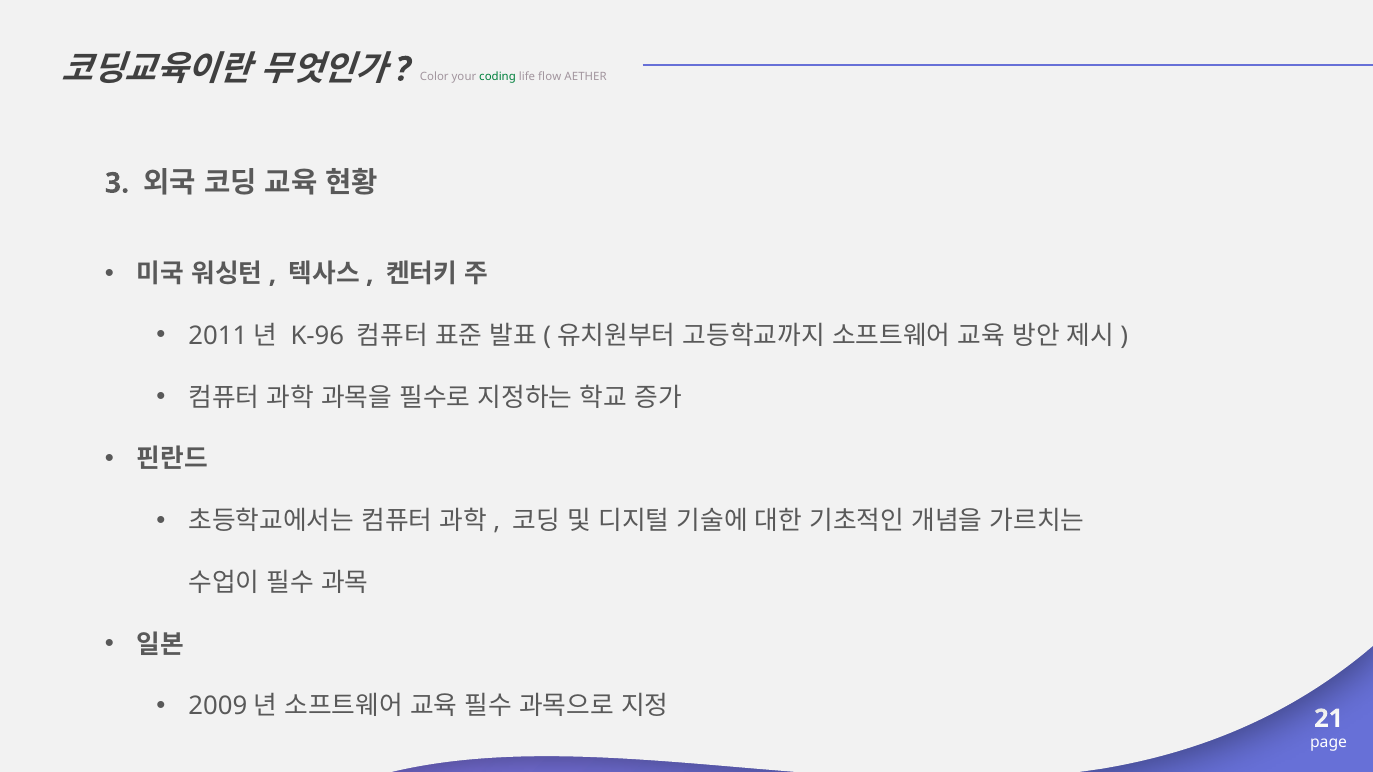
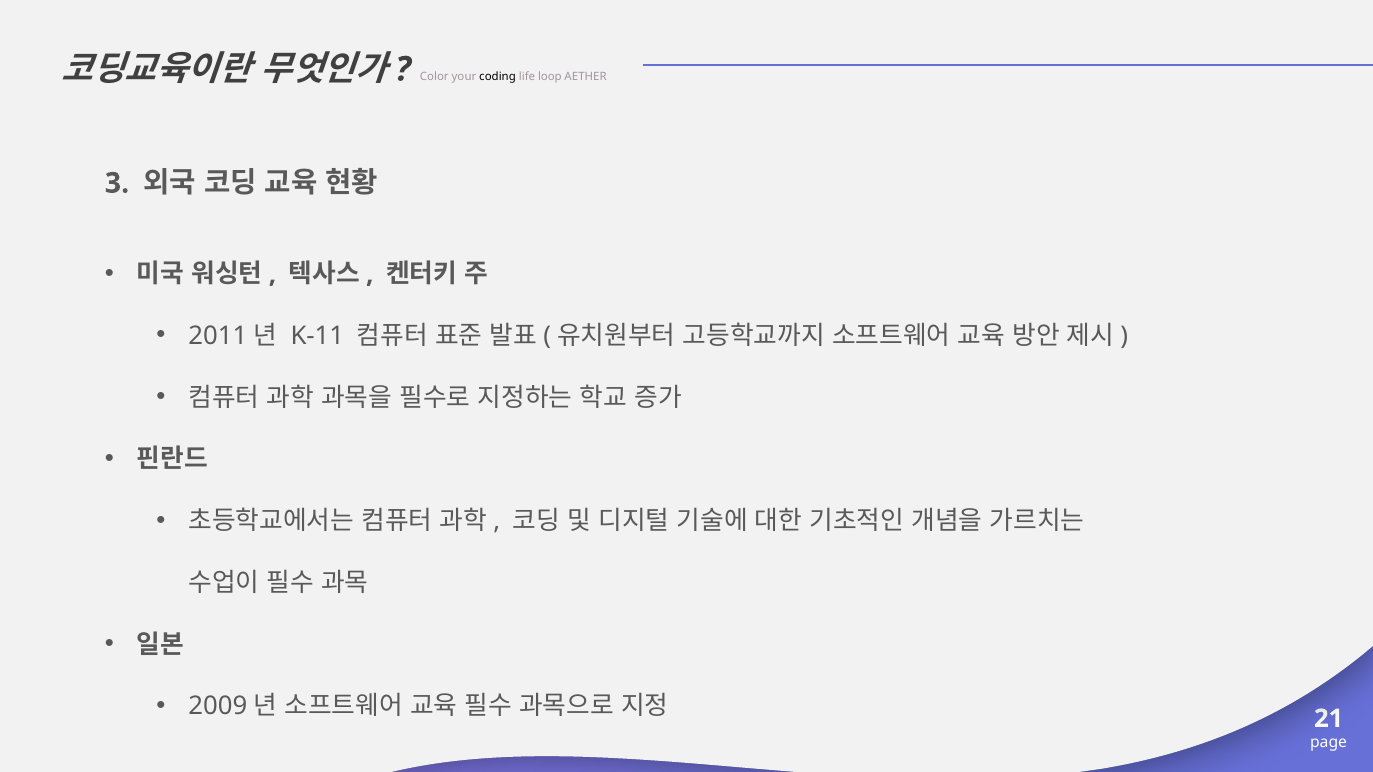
coding colour: green -> black (498, 77)
flow: flow -> loop (550, 77)
K-96: K-96 -> K-11 (317, 336)
